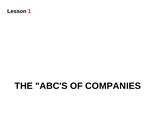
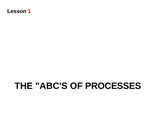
COMPANIES: COMPANIES -> PROCESSES (113, 86)
